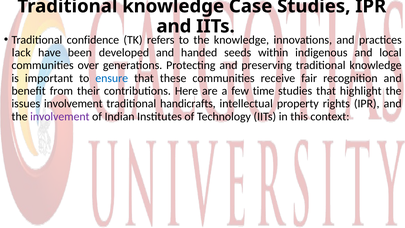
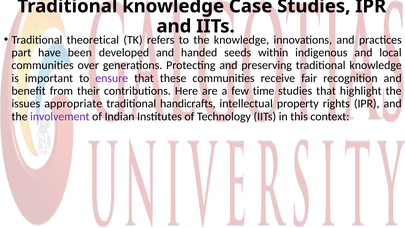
confidence: confidence -> theoretical (93, 40)
lack: lack -> part (21, 53)
ensure colour: blue -> purple (112, 78)
issues involvement: involvement -> appropriate (73, 104)
